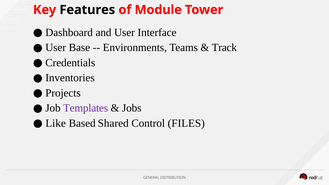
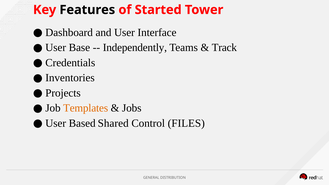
Module: Module -> Started (158, 10)
Environments: Environments -> Independently (135, 48)
Templates colour: purple -> orange (86, 108)
Like: Like -> User (56, 123)
